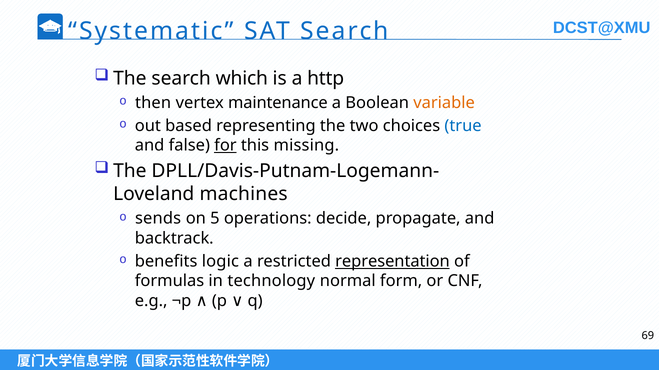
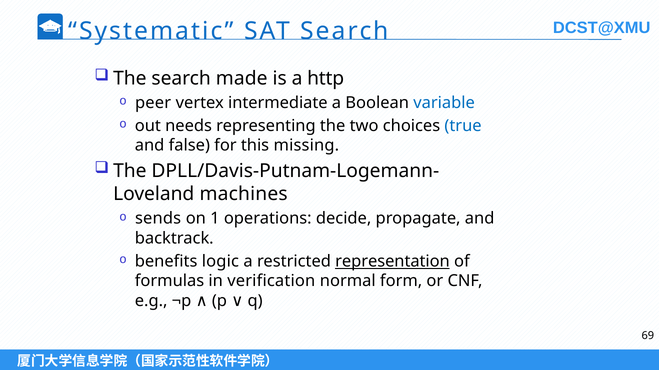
which: which -> made (242, 78)
then: then -> peer (153, 103)
maintenance: maintenance -> intermediate (278, 103)
variable colour: orange -> blue (444, 103)
based: based -> needs (189, 126)
for underline: present -> none (225, 146)
5: 5 -> 1 (215, 219)
technology: technology -> verification (271, 281)
